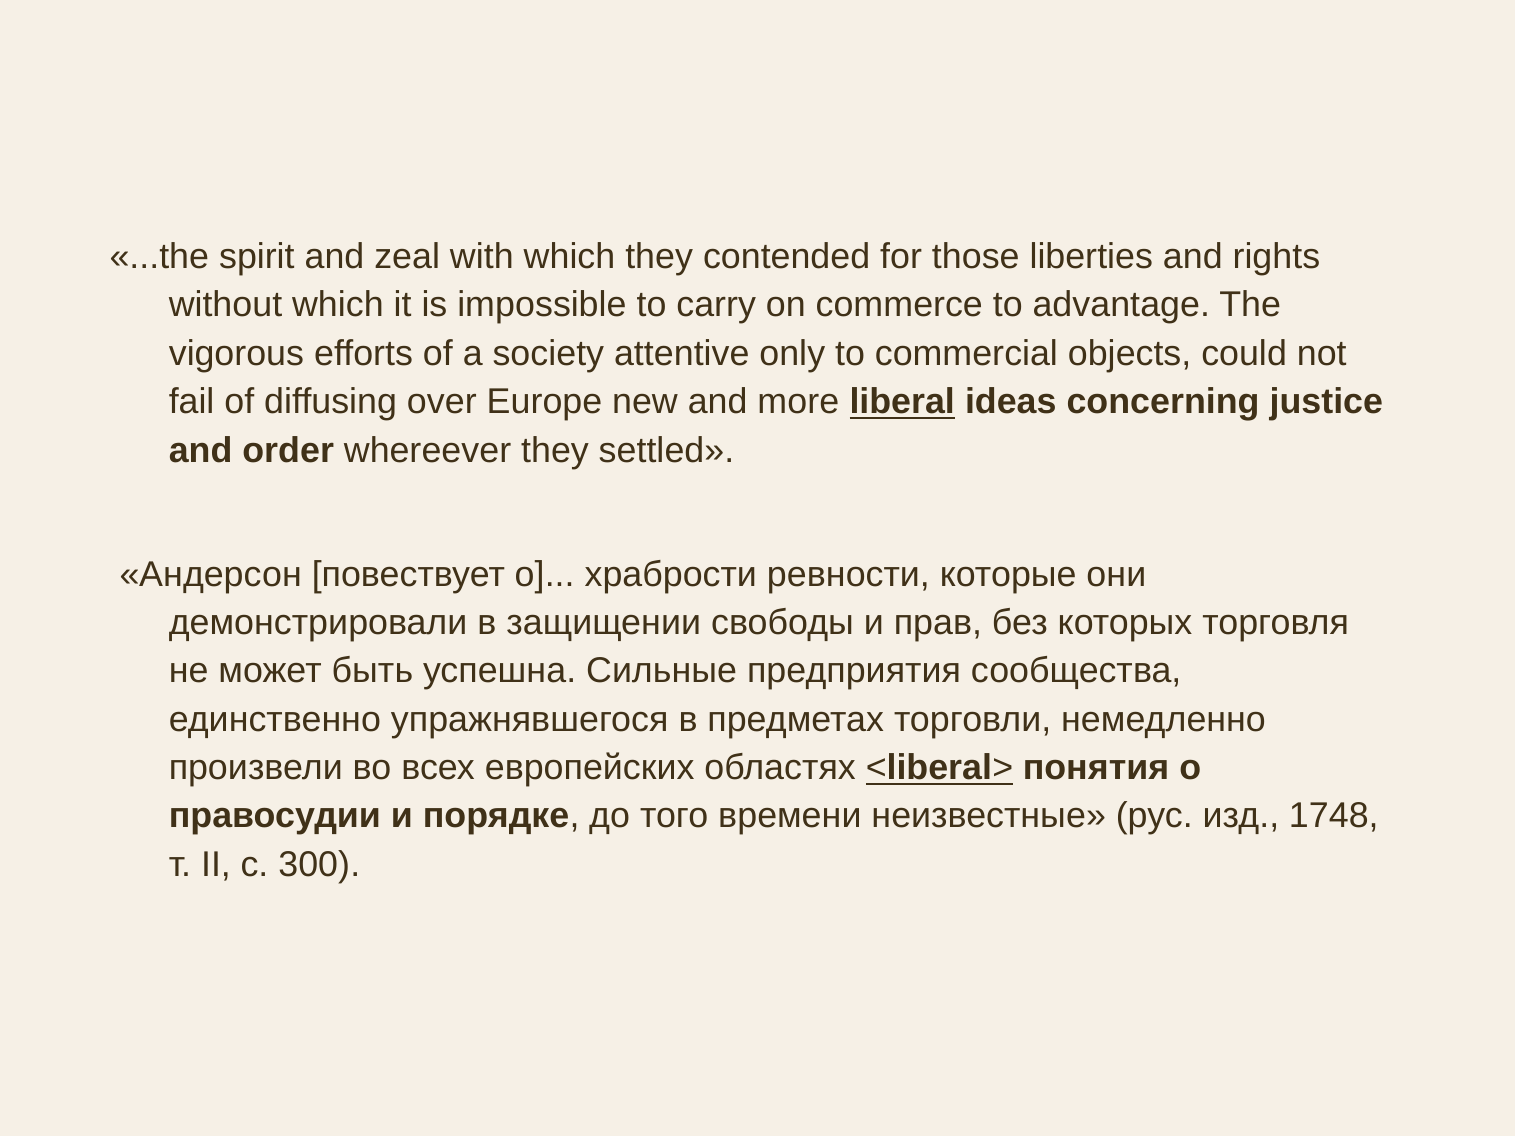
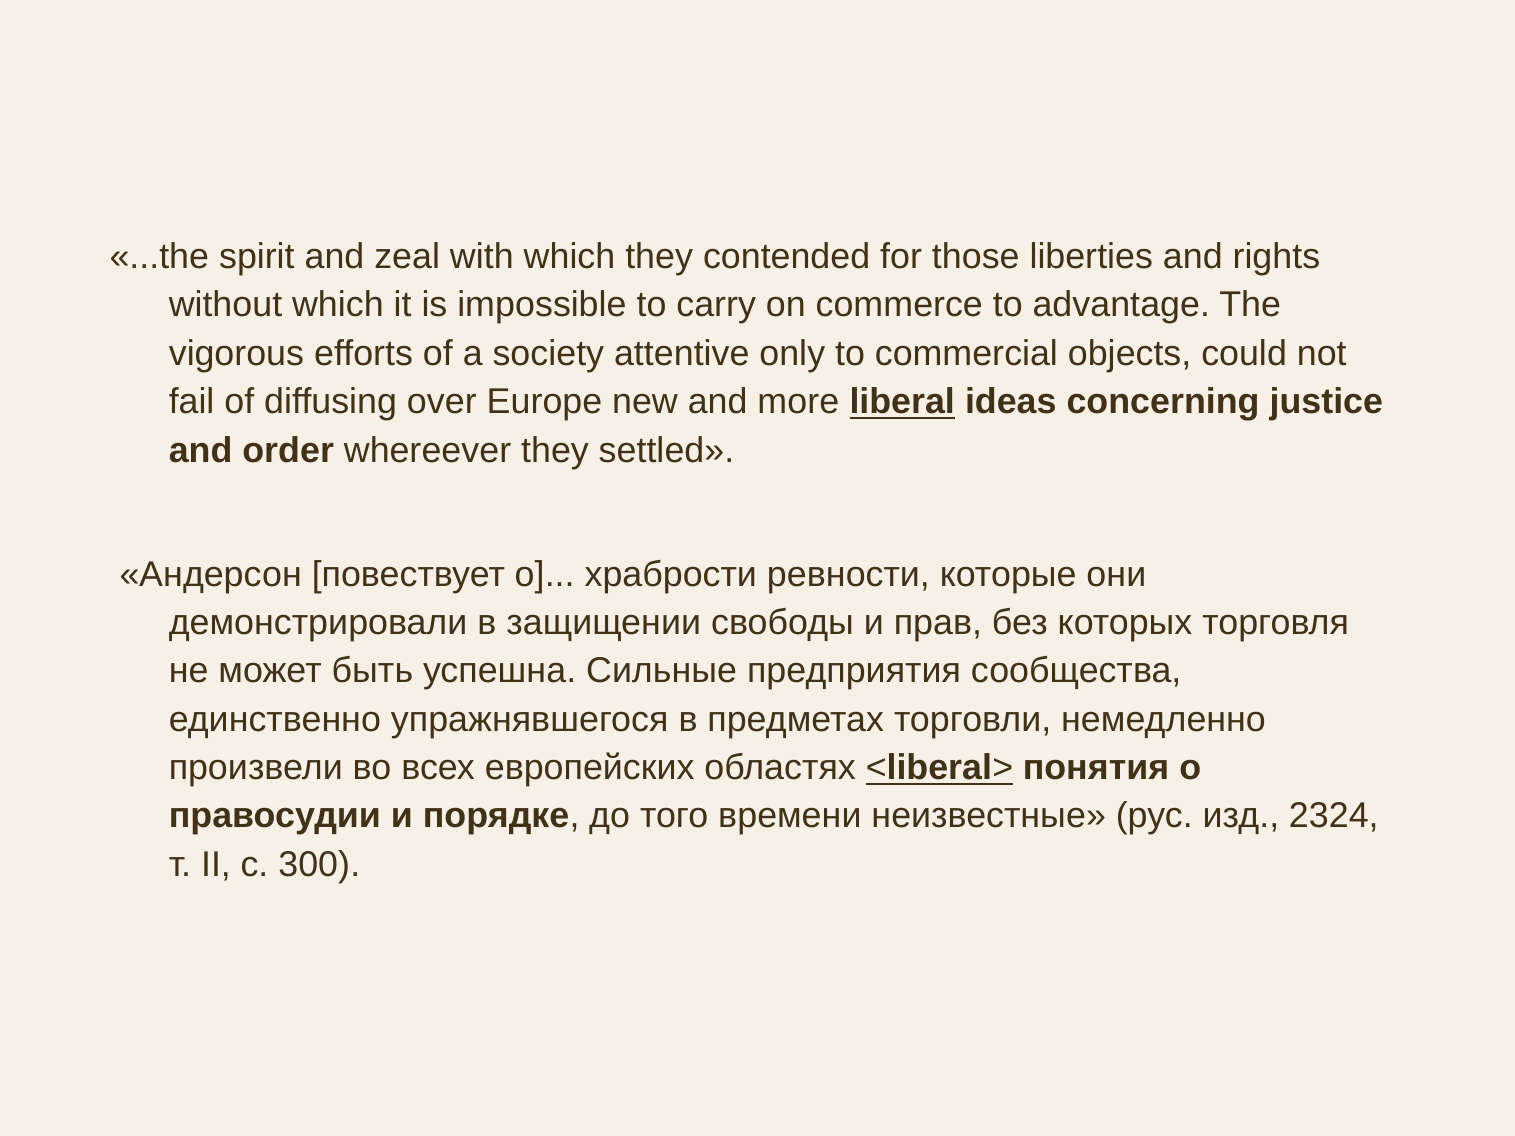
1748: 1748 -> 2324 (1334, 816)
